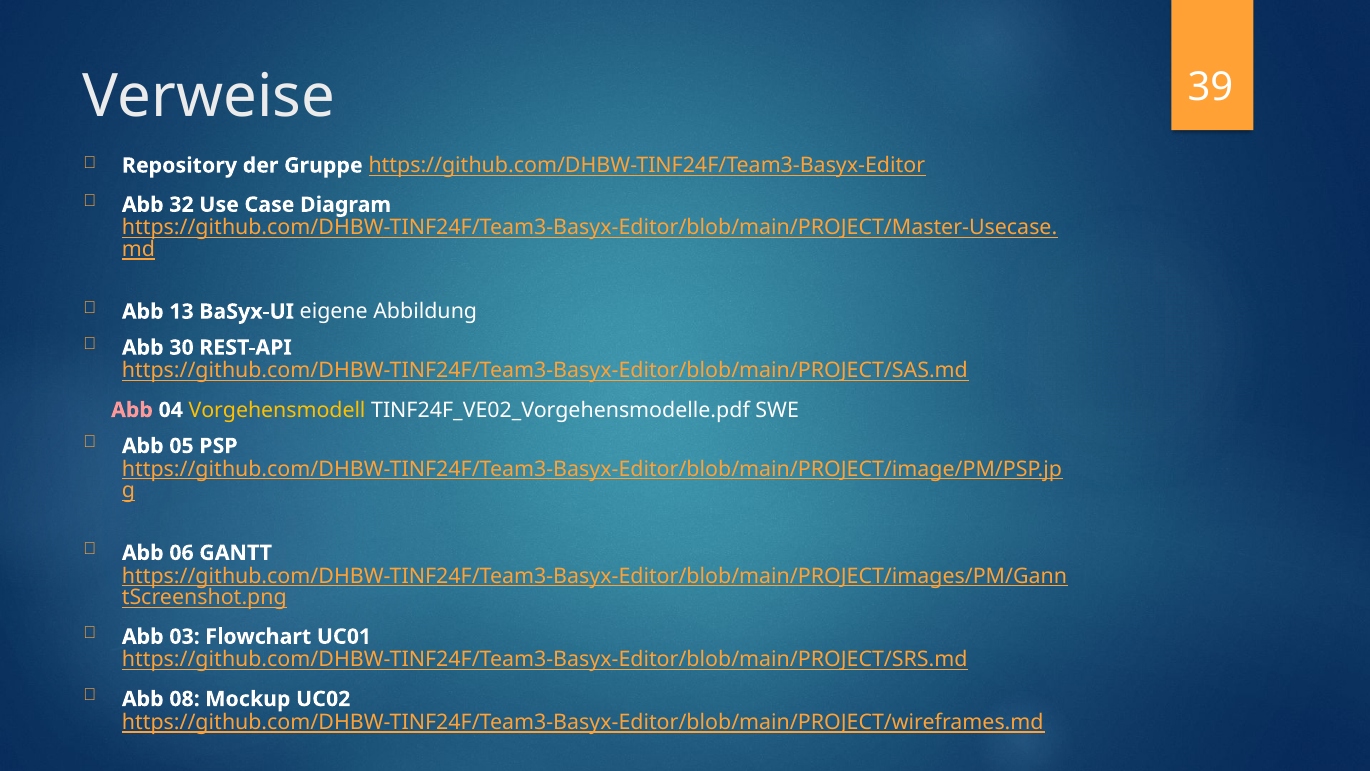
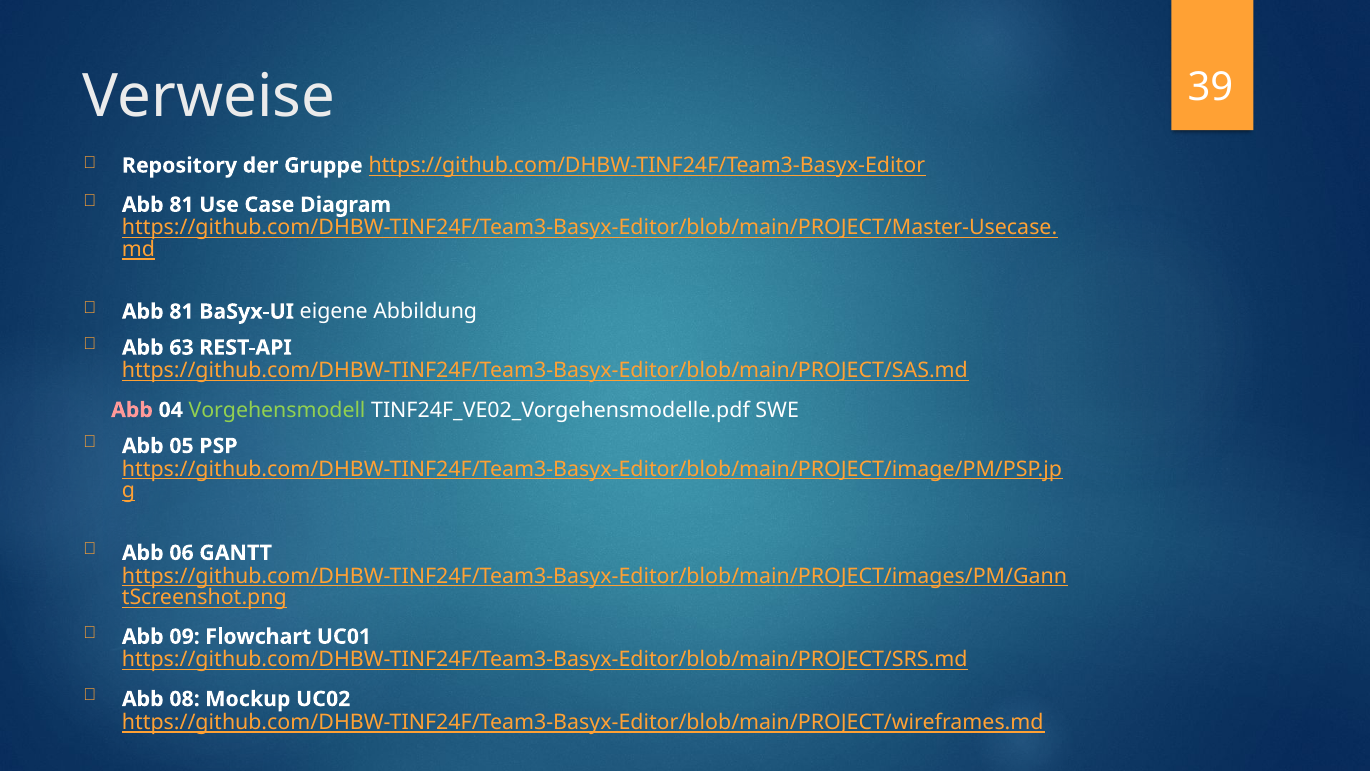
32: 32 -> 81 (182, 205)
13: 13 -> 81 (182, 312)
30: 30 -> 63 (182, 347)
Vorgehensmodell colour: yellow -> light green (277, 410)
03: 03 -> 09 (185, 636)
